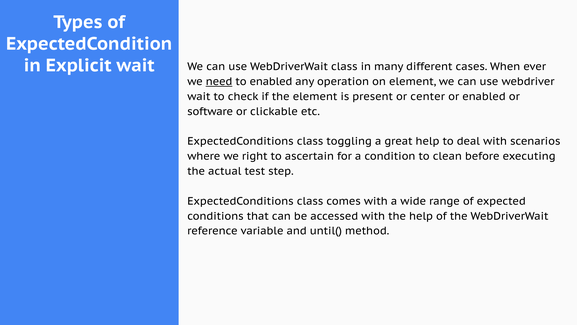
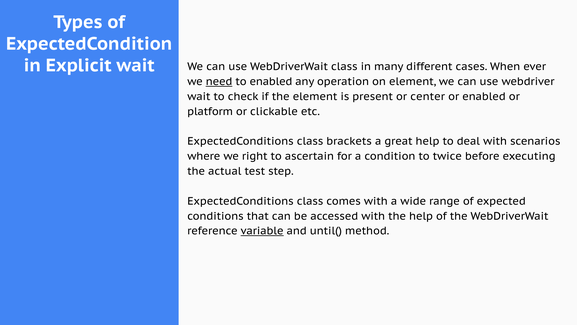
software: software -> platform (210, 111)
toggling: toggling -> brackets (349, 141)
clean: clean -> twice (447, 156)
variable underline: none -> present (262, 231)
